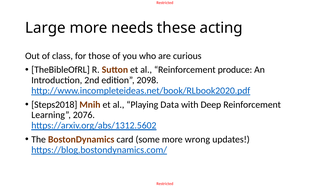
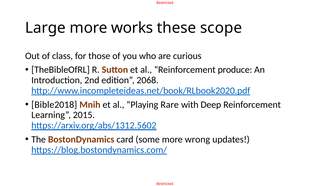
needs: needs -> works (132, 28)
acting: acting -> scope (221, 28)
2098: 2098 -> 2068 (148, 80)
Steps2018: Steps2018 -> Bible2018 (54, 104)
Data: Data -> Rare (170, 104)
2076: 2076 -> 2015 (84, 115)
